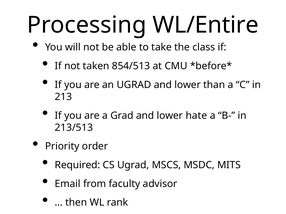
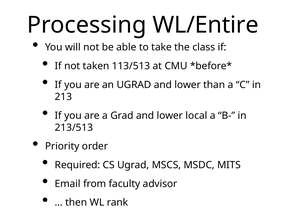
854/513: 854/513 -> 113/513 (131, 66)
hate: hate -> local (196, 116)
